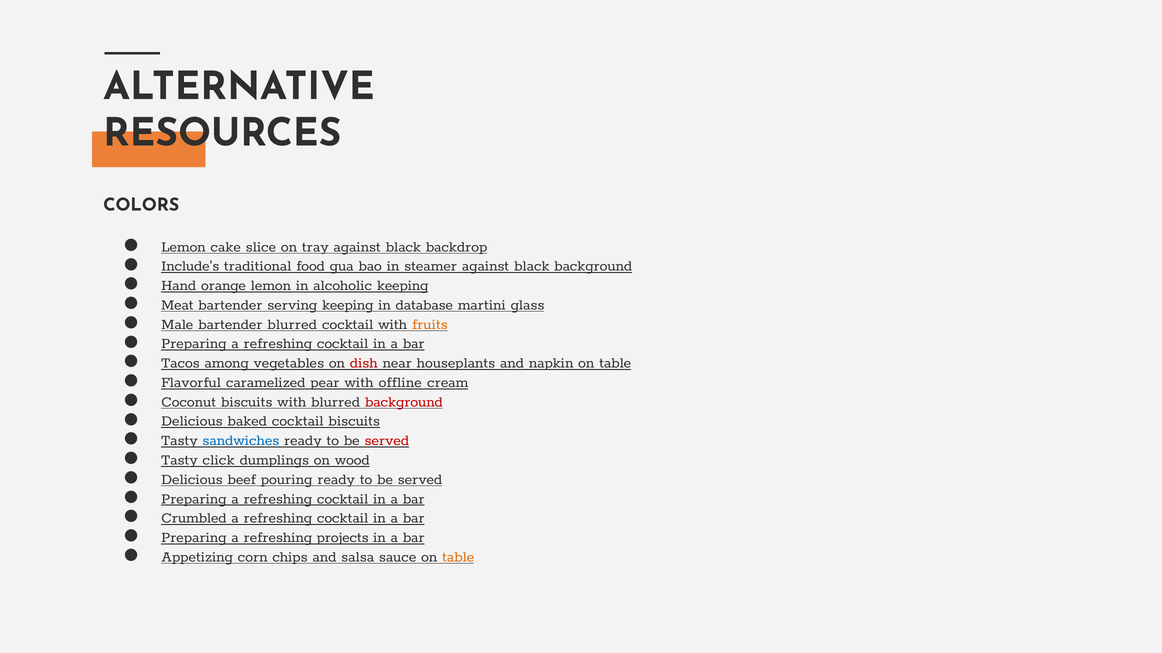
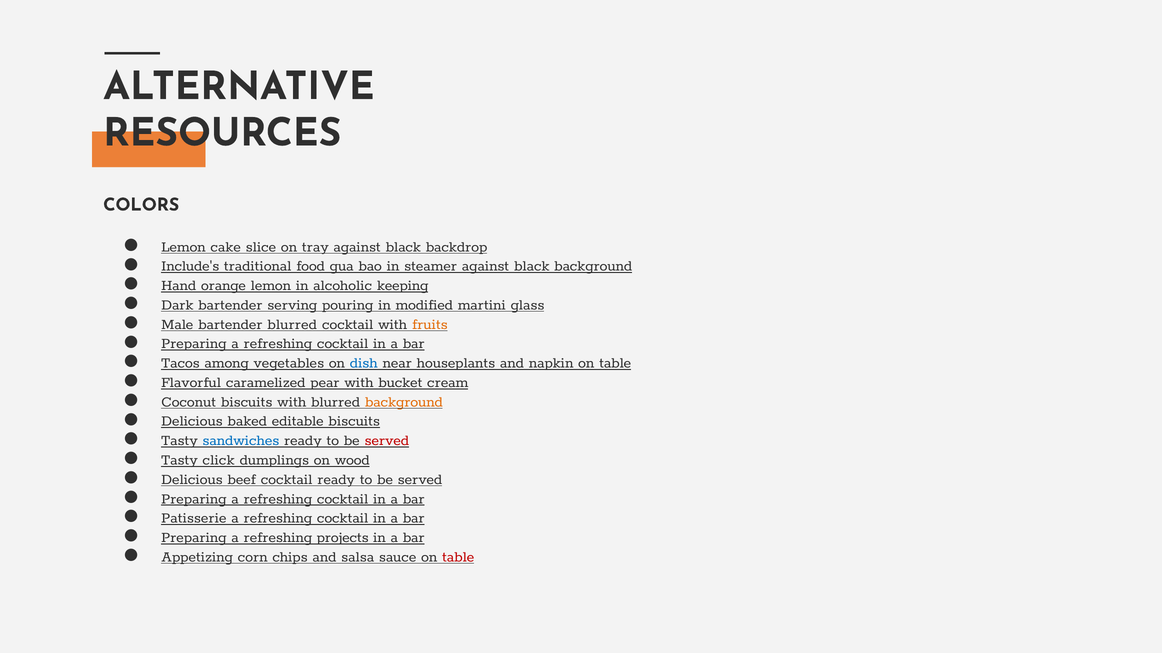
Meat: Meat -> Dark (177, 305)
serving keeping: keeping -> pouring (348, 305)
database: database -> modified (424, 305)
dish colour: red -> blue (364, 363)
offline: offline -> bucket (400, 382)
background colour: red -> orange (404, 402)
baked cocktail: cocktail -> editable (298, 421)
beef pouring: pouring -> cocktail (287, 479)
Crumbled: Crumbled -> Patisserie (194, 518)
table colour: orange -> red (458, 557)
